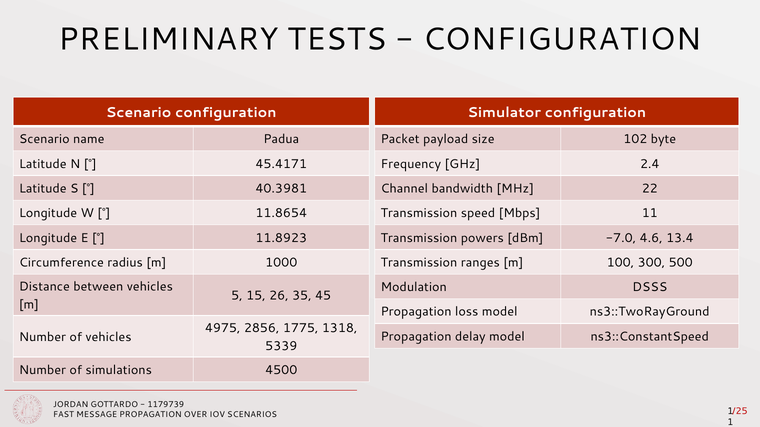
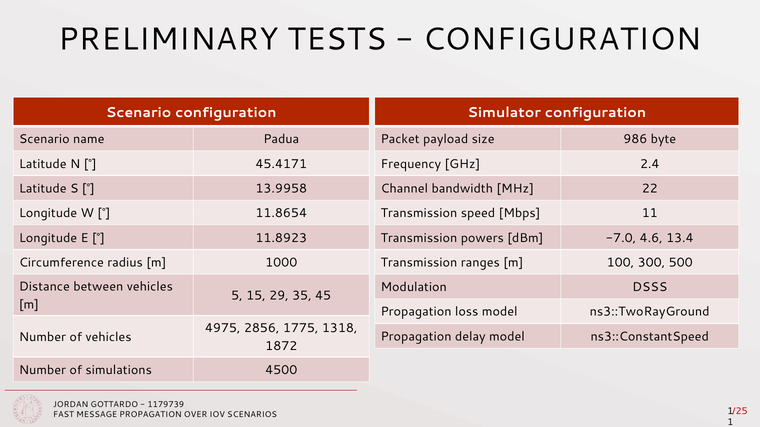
102: 102 -> 986 (635, 139)
40.3981: 40.3981 -> 13.9958 (281, 189)
26: 26 -> 29 (279, 296)
5339: 5339 -> 1872 (281, 346)
